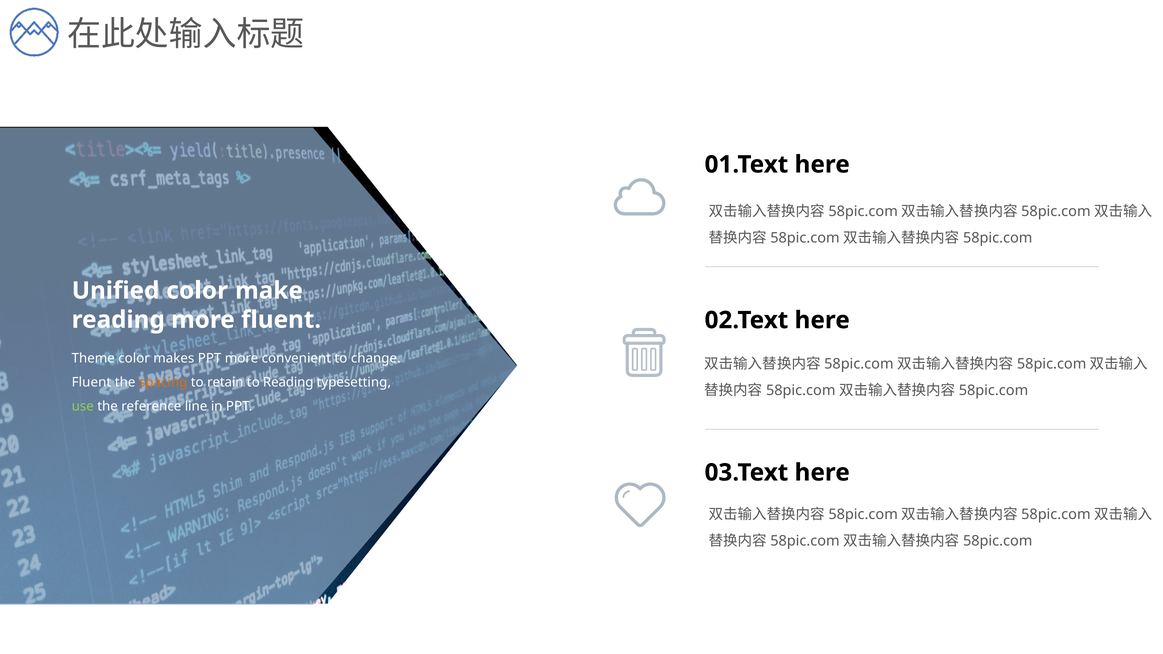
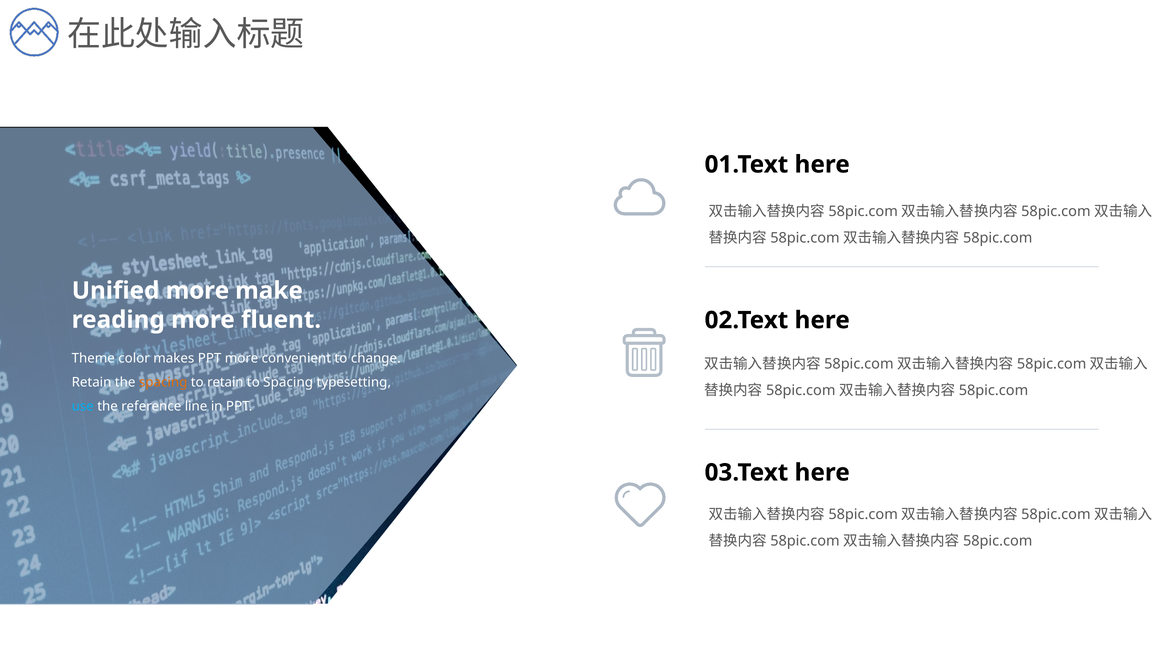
Unified color: color -> more (197, 291)
Fluent: Fluent -> Retain (92, 382)
to Reading: Reading -> Spacing (288, 382)
use colour: light green -> light blue (83, 406)
